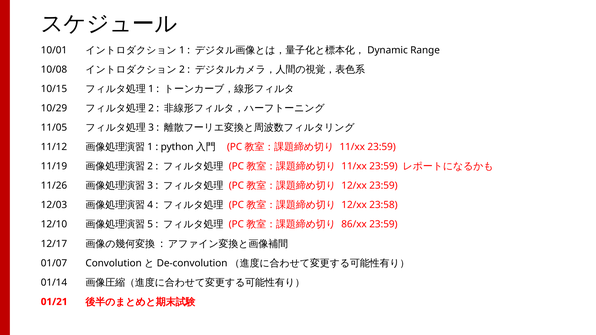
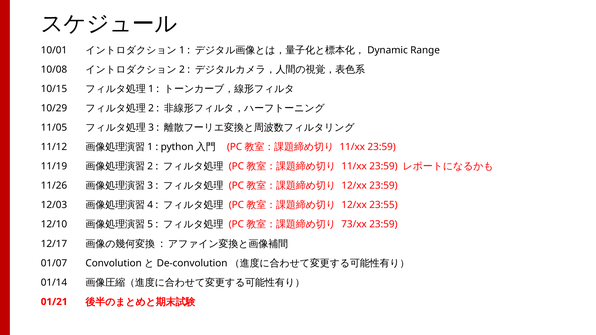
23:58: 23:58 -> 23:55 (383, 205)
86/xx: 86/xx -> 73/xx (354, 225)
